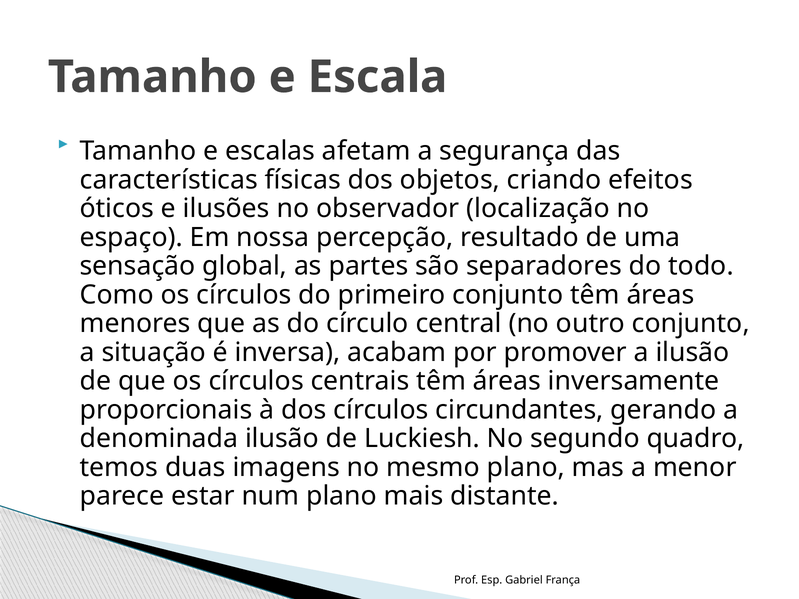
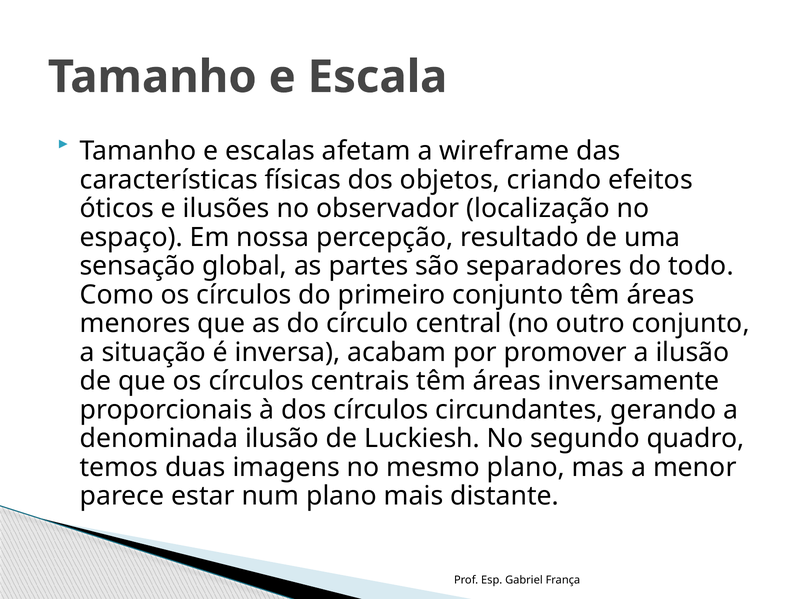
segurança: segurança -> wireframe (504, 151)
